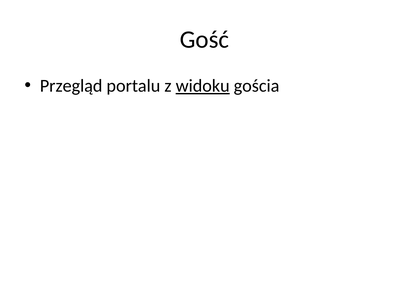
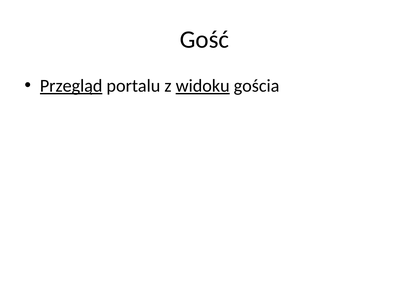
Przegląd underline: none -> present (71, 86)
